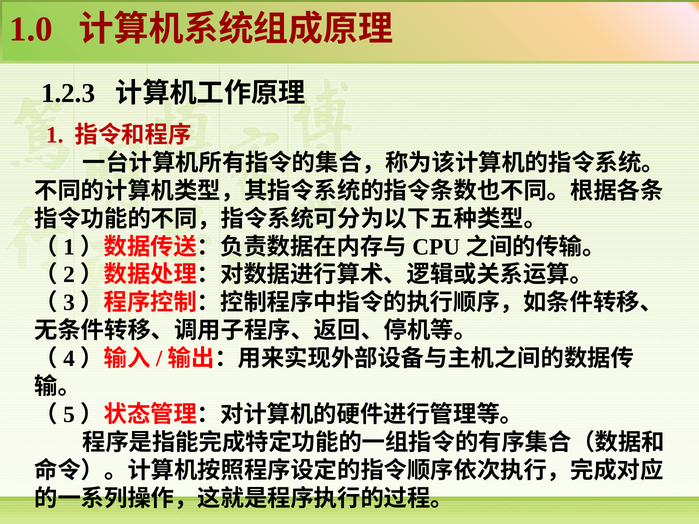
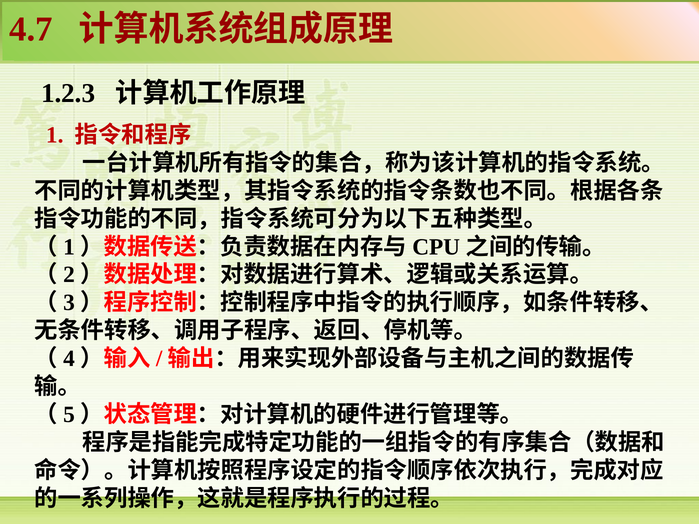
1.0: 1.0 -> 4.7 (31, 29)
